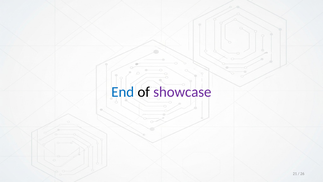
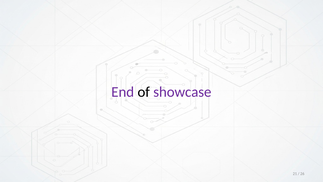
End colour: blue -> purple (123, 92)
